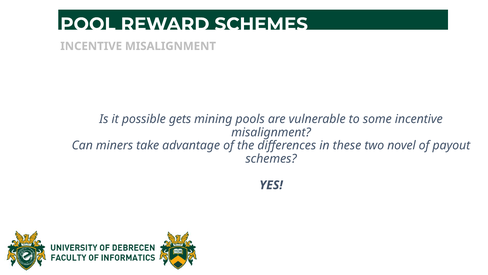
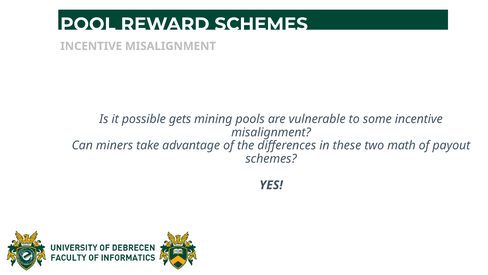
novel: novel -> math (401, 145)
